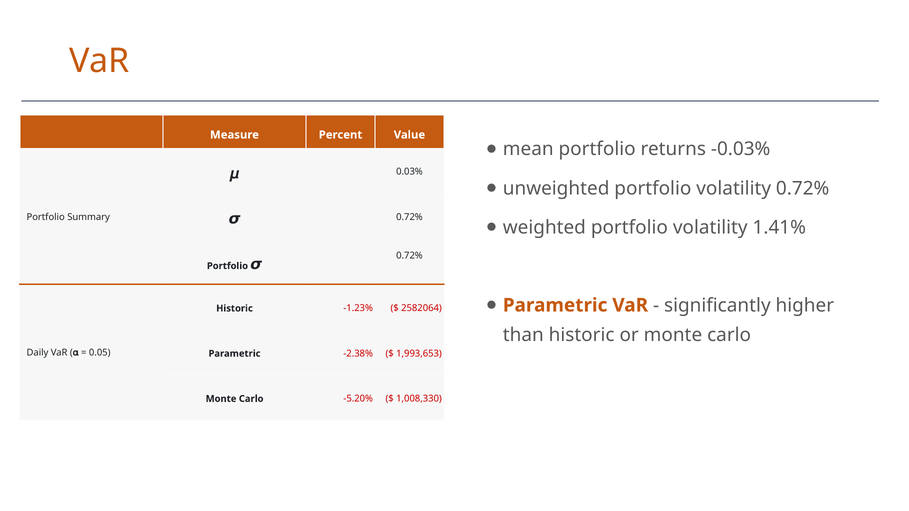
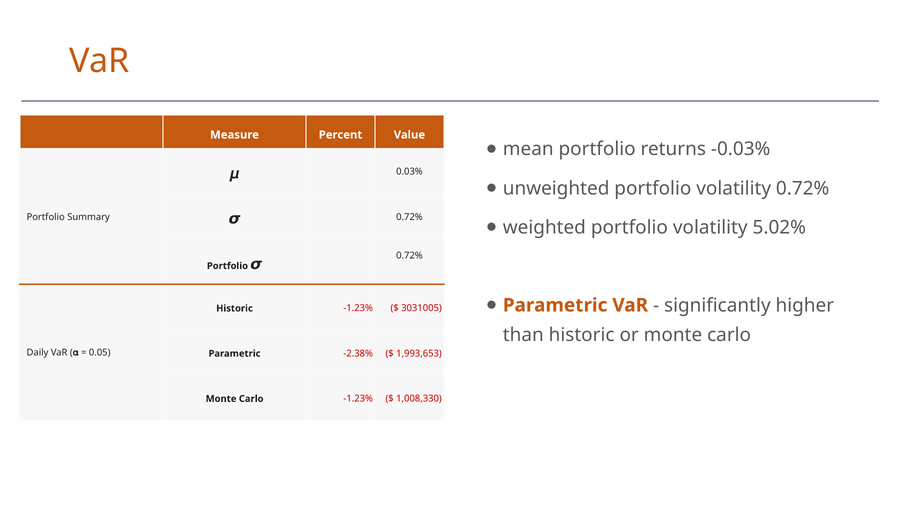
1.41%: 1.41% -> 5.02% (779, 227)
2582064: 2582064 -> 3031005 (421, 309)
Carlo -5.20%: -5.20% -> -1.23% (358, 399)
